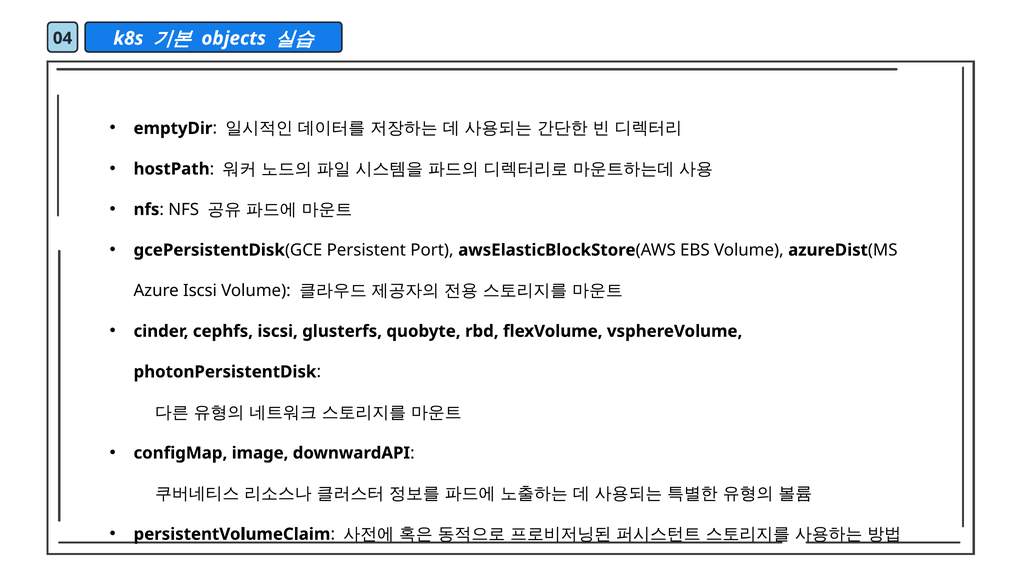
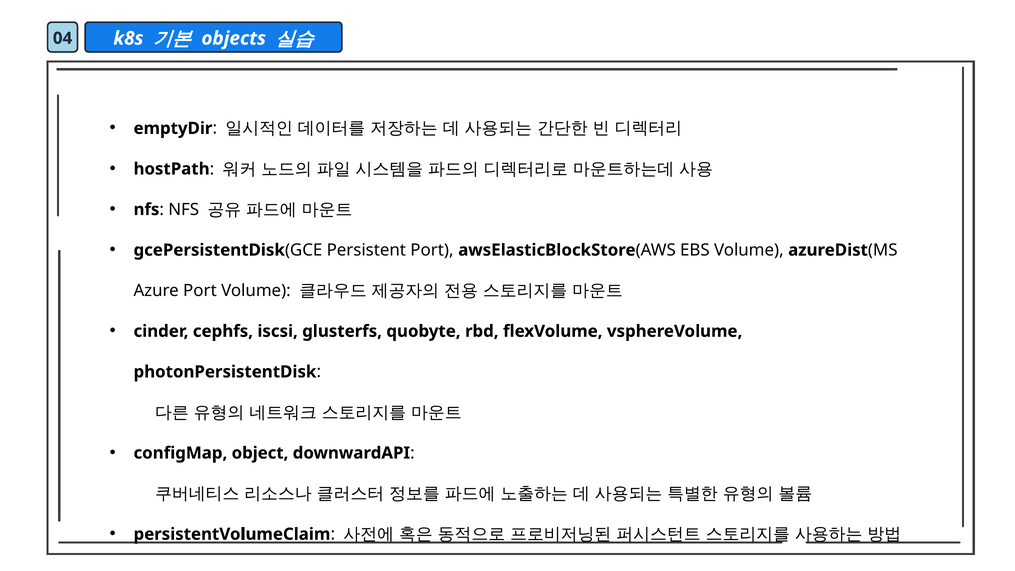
Azure Iscsi: Iscsi -> Port (200, 291)
image: image -> object (260, 453)
